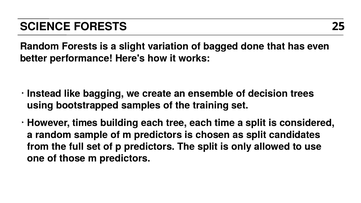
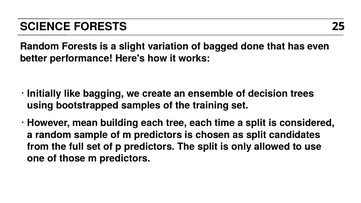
Instead: Instead -> Initially (44, 93)
times: times -> mean (85, 123)
